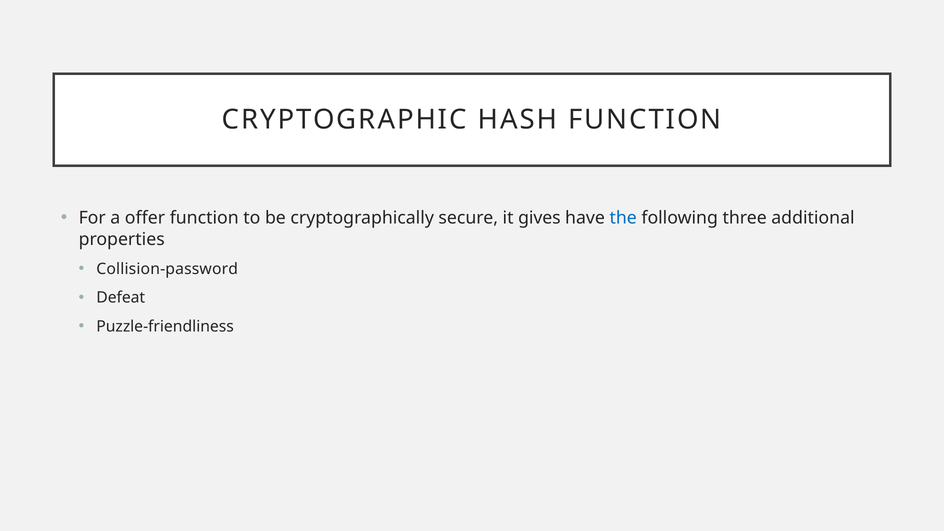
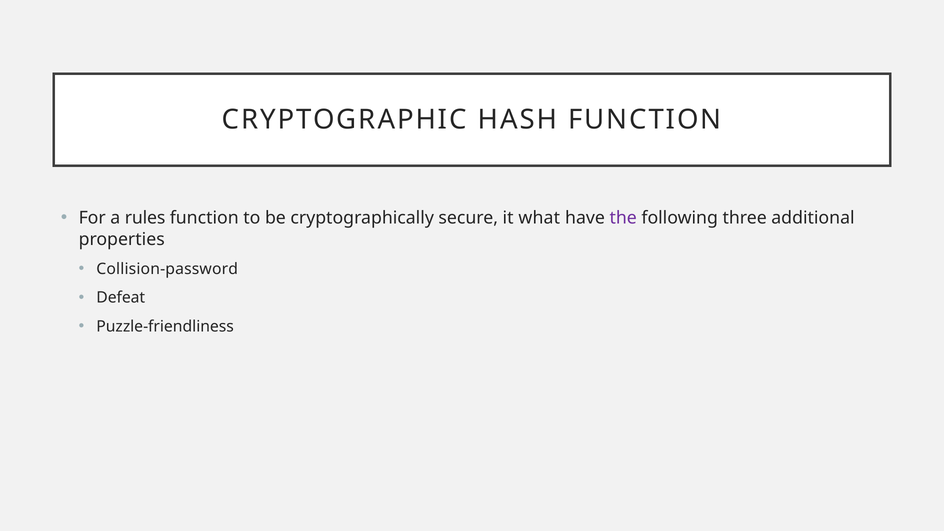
offer: offer -> rules (145, 218)
gives: gives -> what (539, 218)
the colour: blue -> purple (623, 218)
